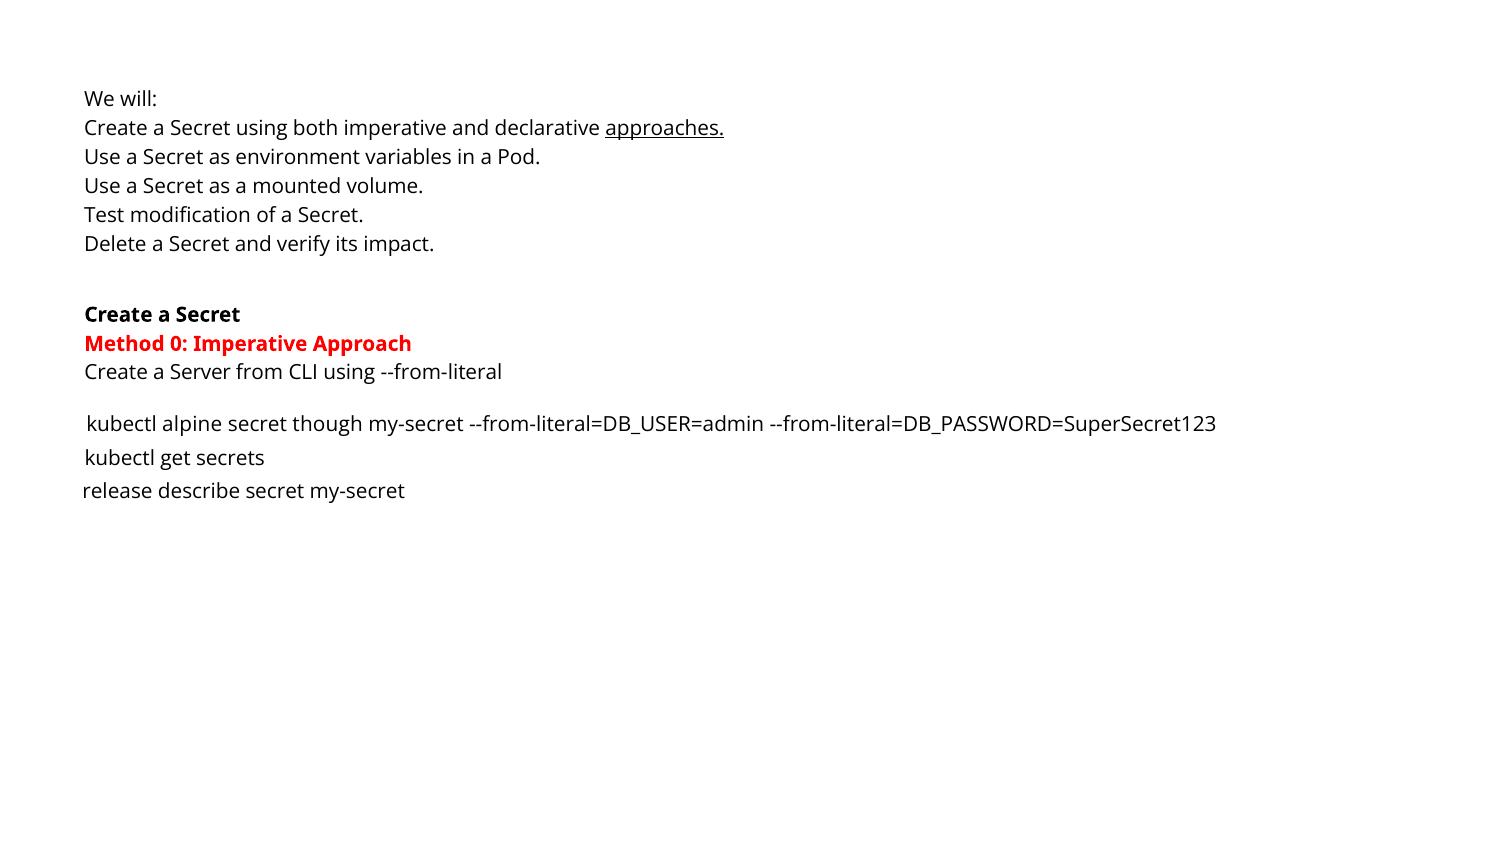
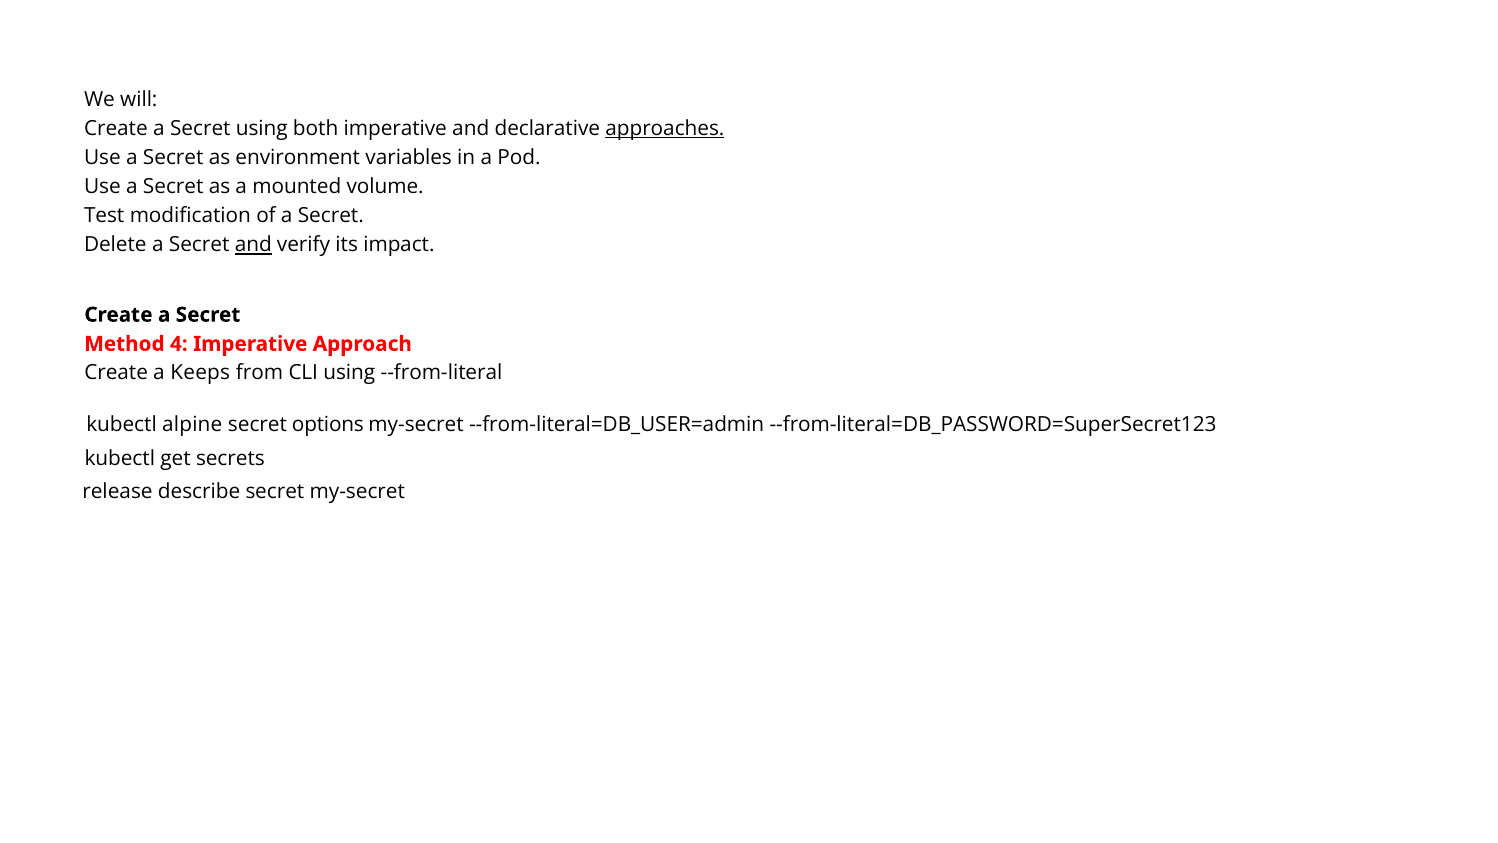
and underline: none -> present (253, 245)
0: 0 -> 4 (179, 344)
Server: Server -> Keeps (200, 373)
though: though -> options (328, 424)
